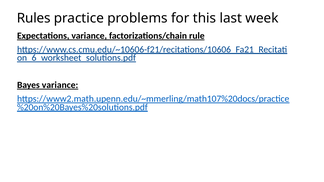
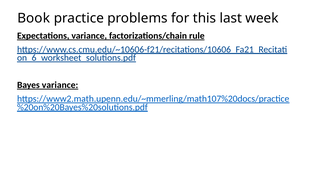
Rules: Rules -> Book (34, 18)
